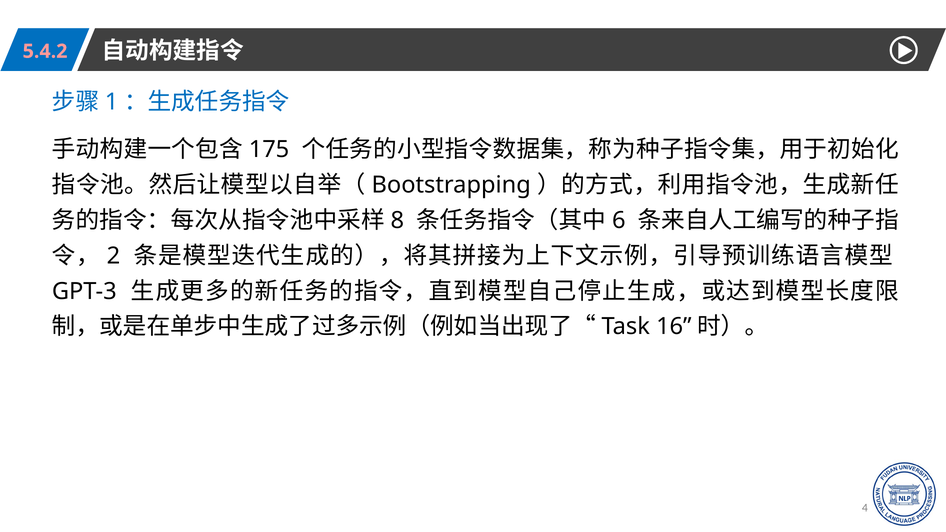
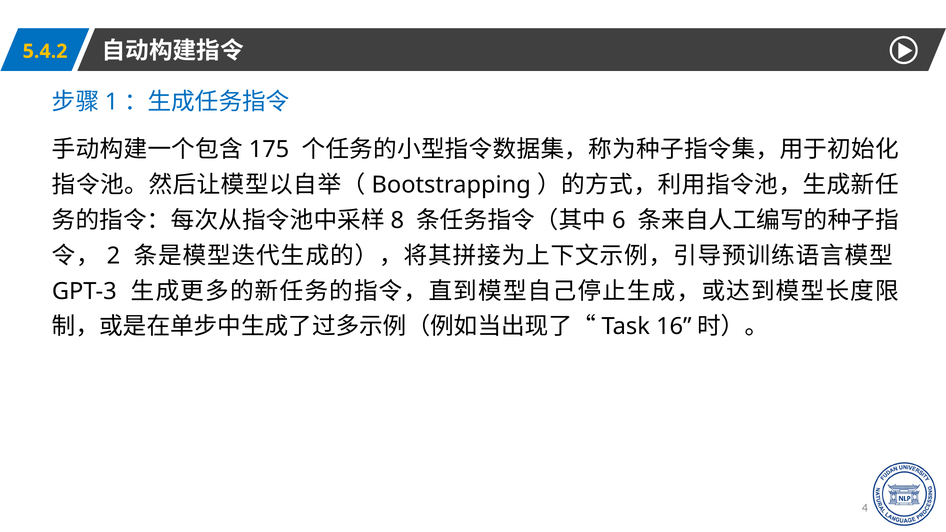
5.4.2 colour: pink -> yellow (45, 51)
